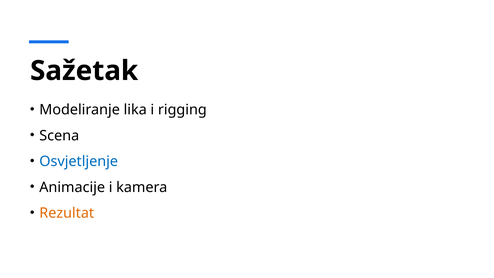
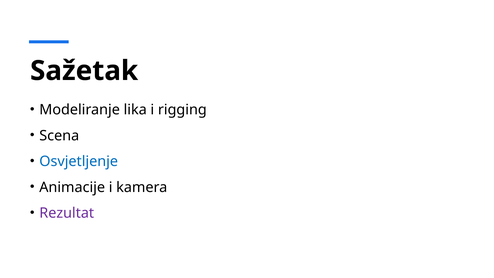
Rezultat colour: orange -> purple (67, 213)
